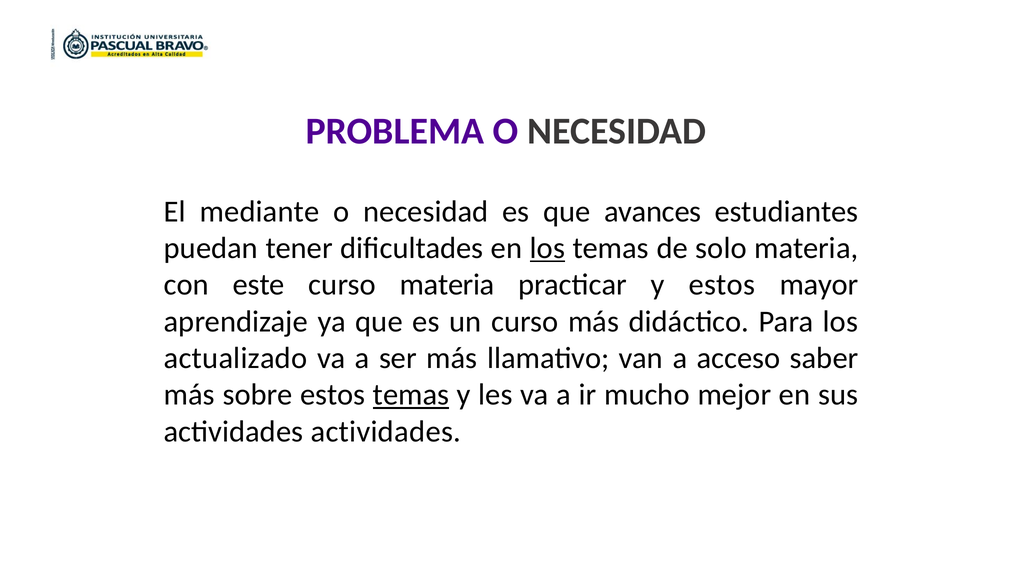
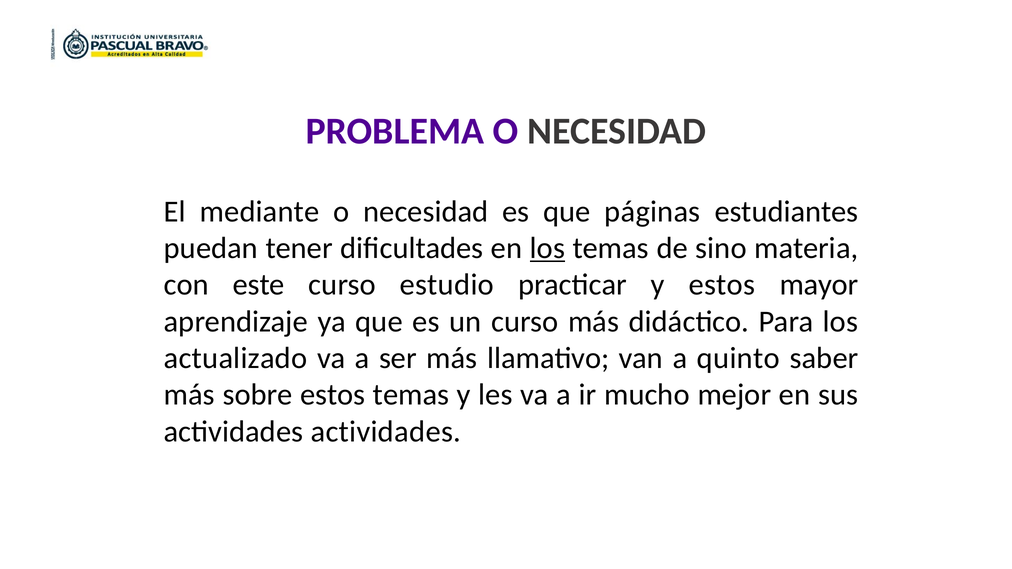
avances: avances -> páginas (652, 212)
solo: solo -> sino (721, 248)
curso materia: materia -> estudio (447, 285)
acceso: acceso -> quinto (738, 358)
temas underline: present -> none (411, 395)
